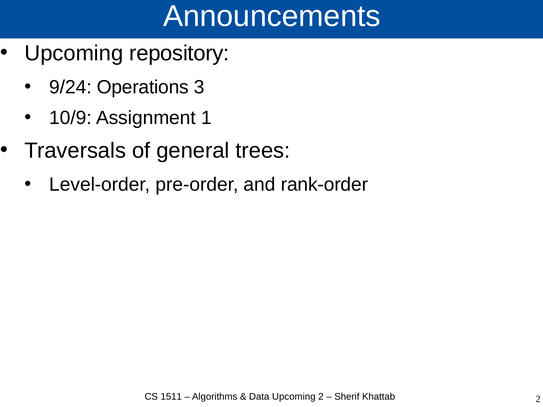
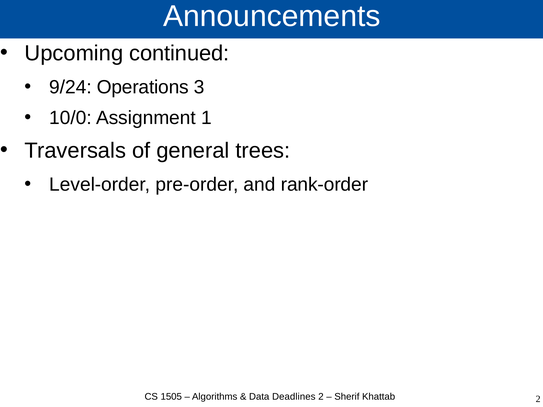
repository: repository -> continued (179, 53)
10/9: 10/9 -> 10/0 (71, 118)
1511: 1511 -> 1505 (171, 397)
Data Upcoming: Upcoming -> Deadlines (294, 397)
